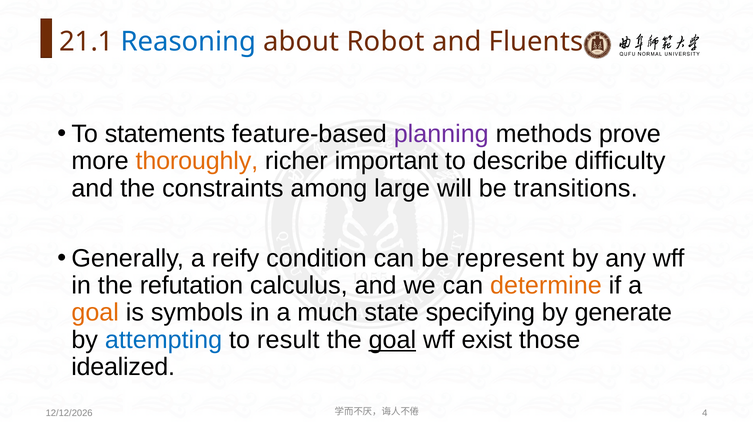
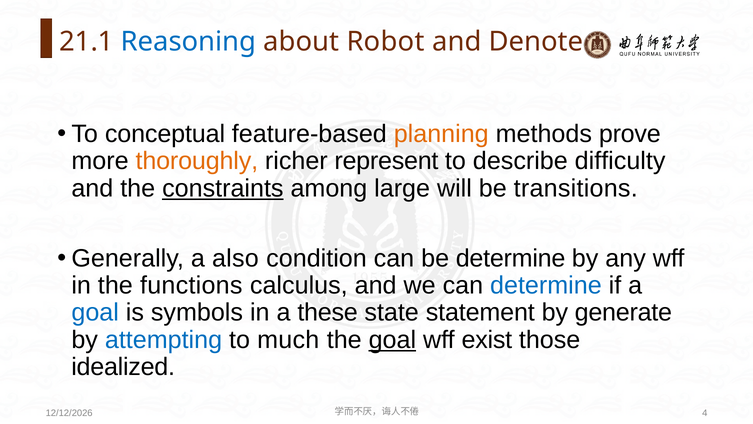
Fluents: Fluents -> Denote (536, 42)
statements: statements -> conceptual (165, 134)
planning colour: purple -> orange (441, 134)
important: important -> represent (386, 161)
constraints underline: none -> present (223, 188)
reify: reify -> also (235, 258)
be represent: represent -> determine (511, 258)
refutation: refutation -> functions (191, 285)
determine colour: orange -> blue (546, 285)
goal colour: orange -> blue (95, 312)
much: much -> these (328, 312)
specifying: specifying -> statement (480, 312)
result: result -> much (288, 339)
